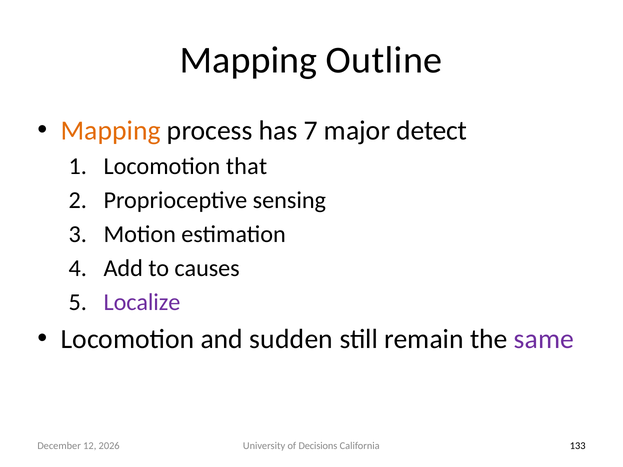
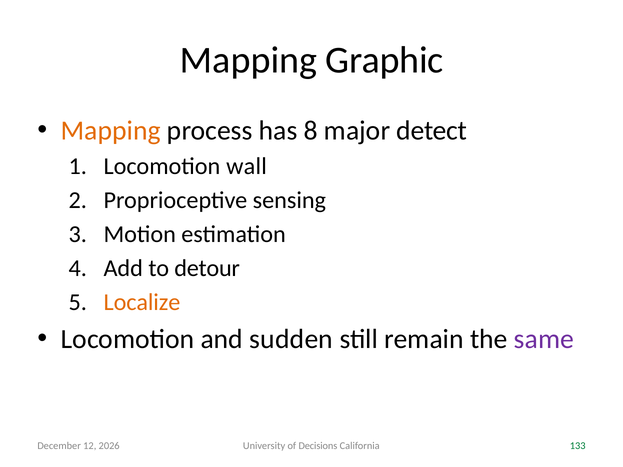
Outline: Outline -> Graphic (384, 60)
7: 7 -> 8 (311, 131)
that: that -> wall (247, 166)
causes: causes -> detour (207, 268)
Localize colour: purple -> orange (142, 302)
133 colour: black -> green (578, 446)
